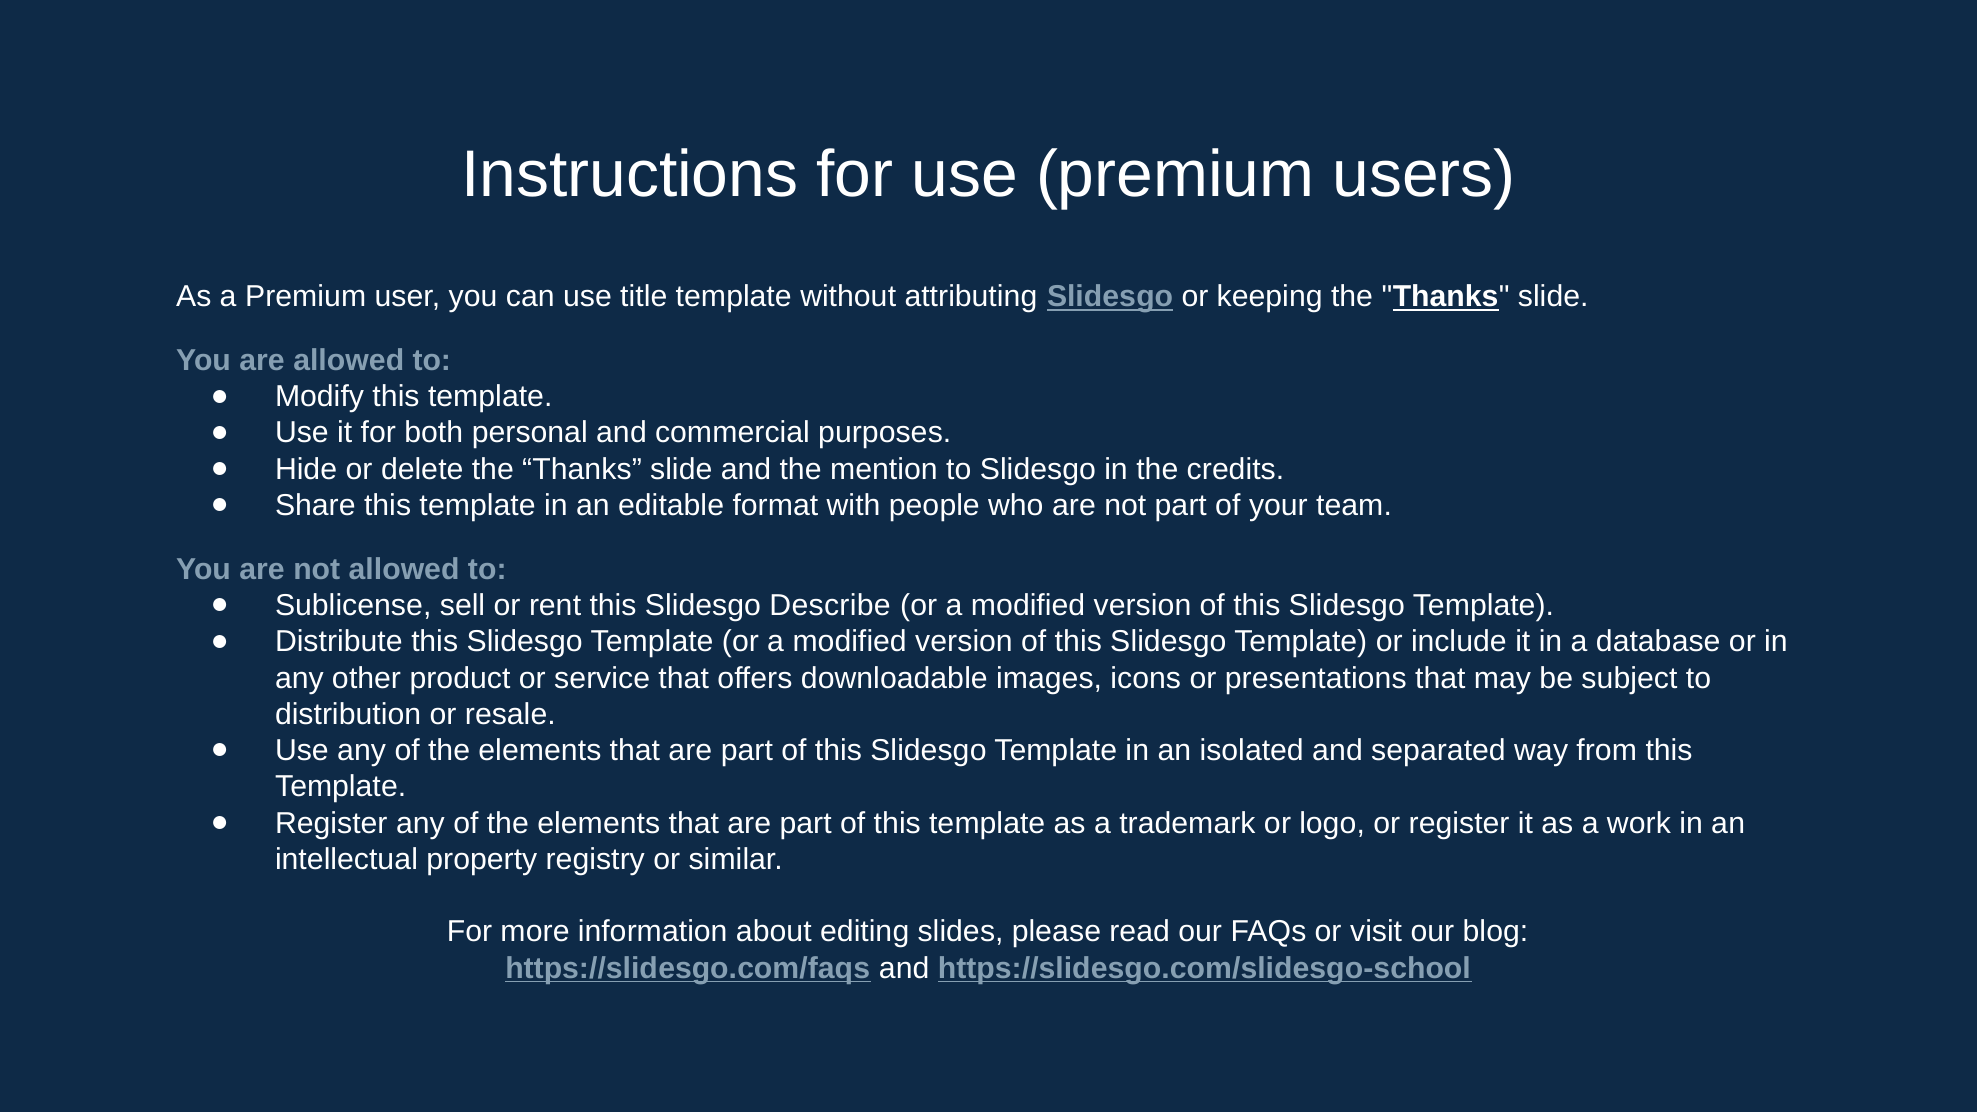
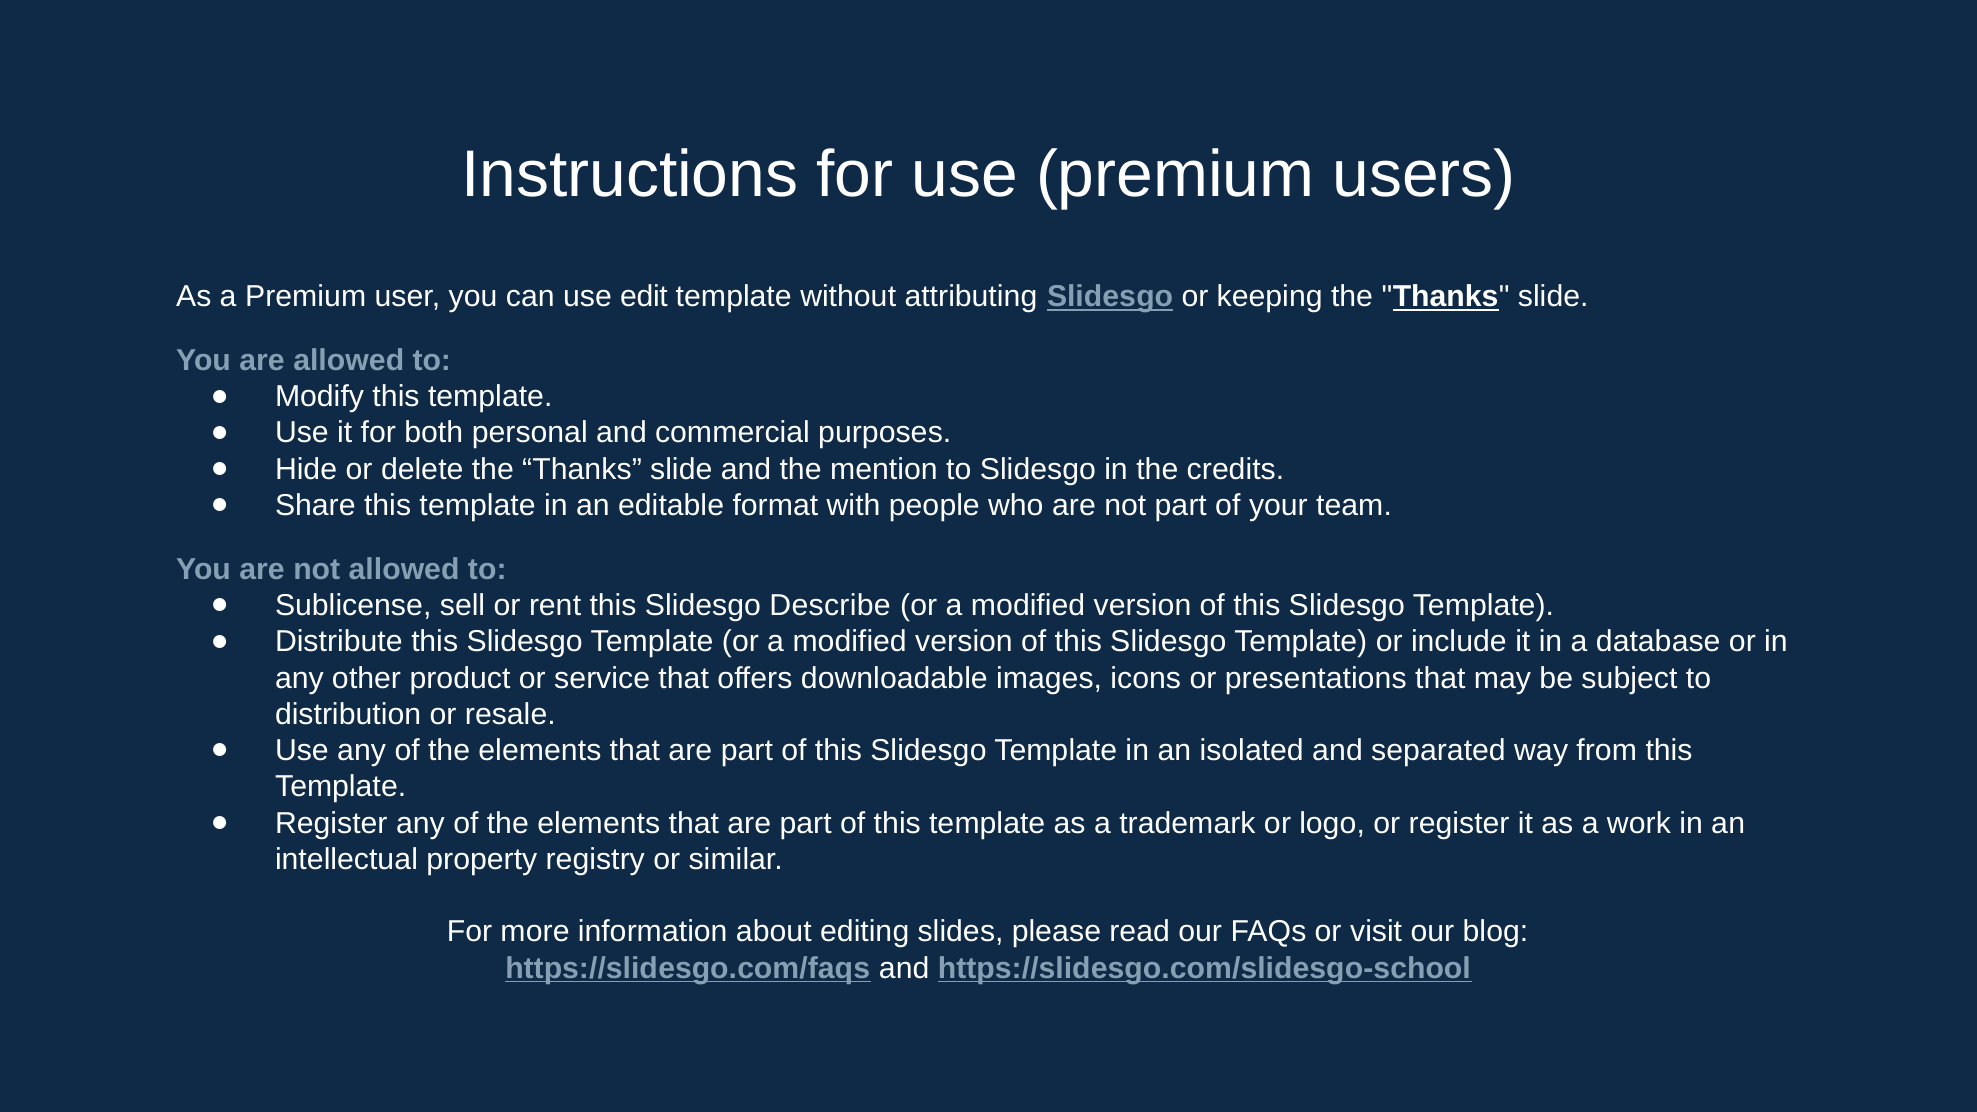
title: title -> edit (644, 297)
